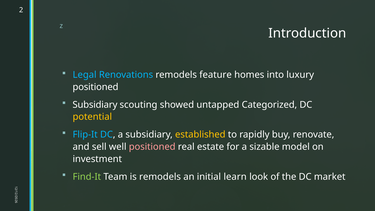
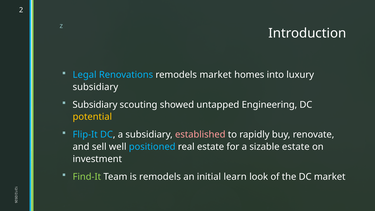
remodels feature: feature -> market (216, 75)
positioned: positioned -> subsidiary (95, 87)
Categorized: Categorized -> Engineering (269, 105)
established colour: yellow -> pink (200, 135)
positioned colour: pink -> light blue (152, 147)
sizable model: model -> estate (296, 147)
